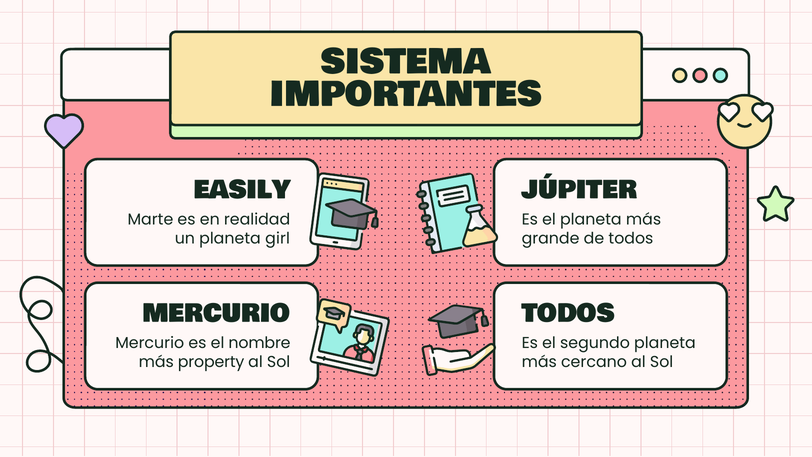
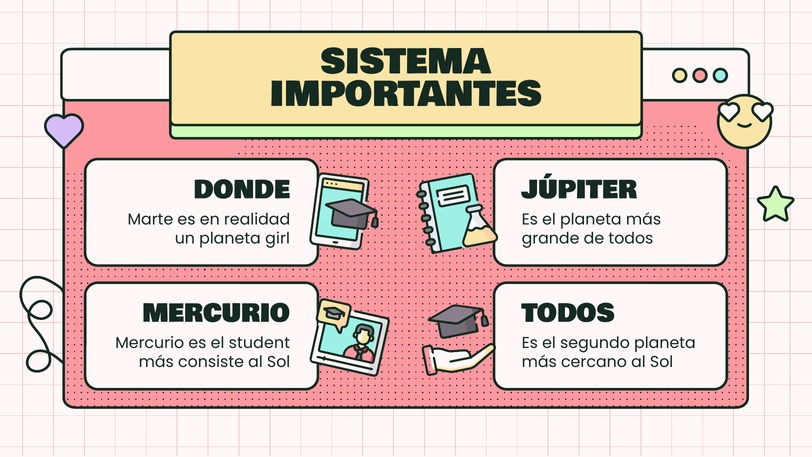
EASILY: EASILY -> DONDE (242, 190)
nombre: nombre -> student (259, 343)
property: property -> consiste (211, 362)
